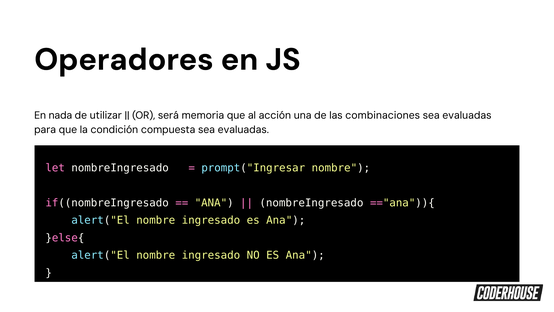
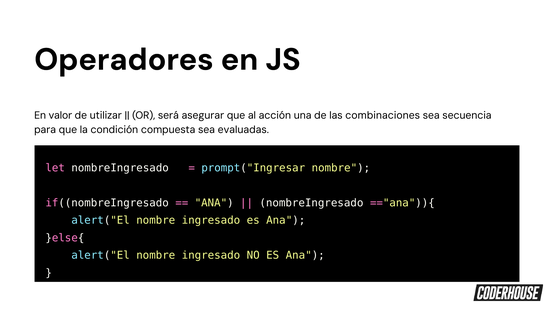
nada: nada -> valor (60, 115)
memoria: memoria -> asegurar (203, 115)
evaluadas: evaluadas -> secuencia (467, 115)
